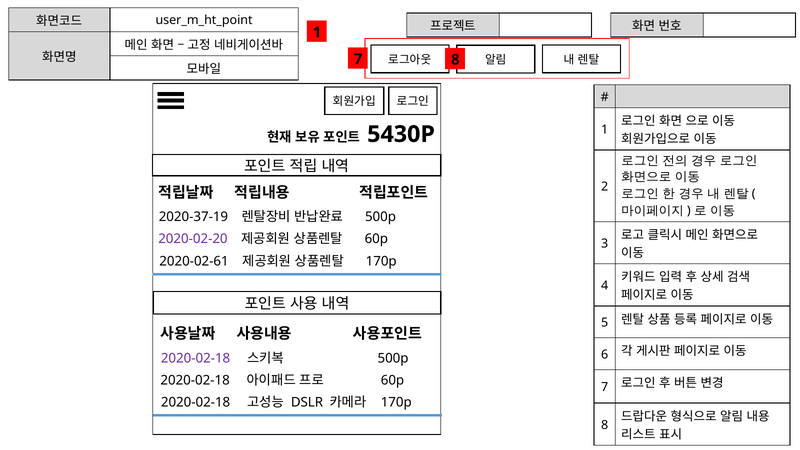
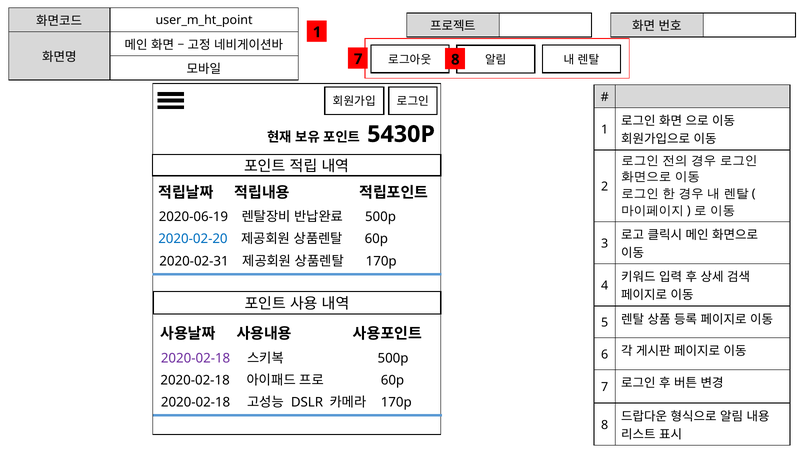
2020-37-19: 2020-37-19 -> 2020-06-19 (193, 217)
2020-02-20 colour: purple -> blue (193, 239)
2020-02-61: 2020-02-61 -> 2020-02-31 (194, 261)
